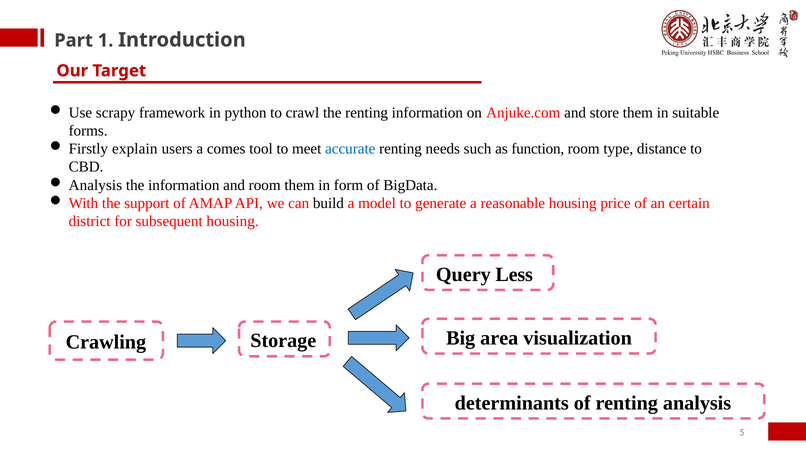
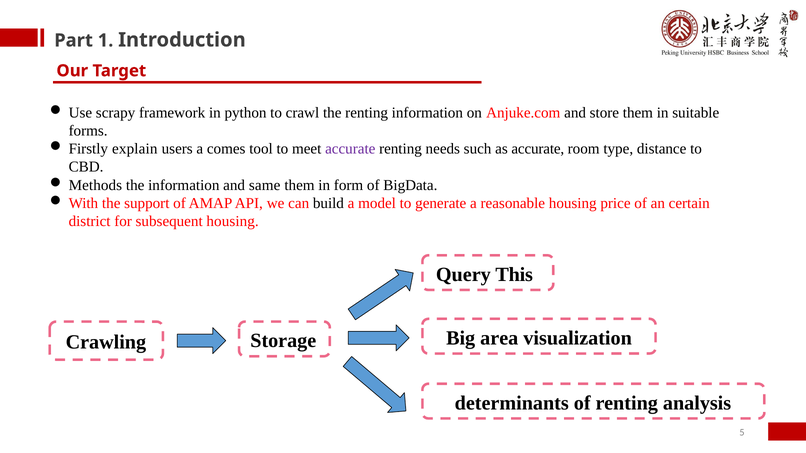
accurate colour: blue -> purple (350, 149)
as function: function -> accurate (538, 149)
Analysis: Analysis -> Methods (95, 185)
and room: room -> same (265, 185)
Less: Less -> This (514, 275)
